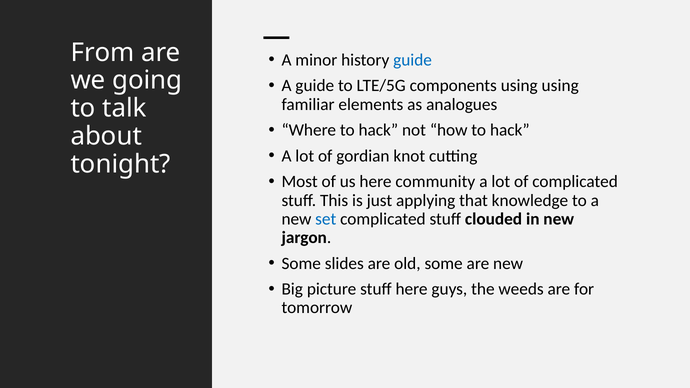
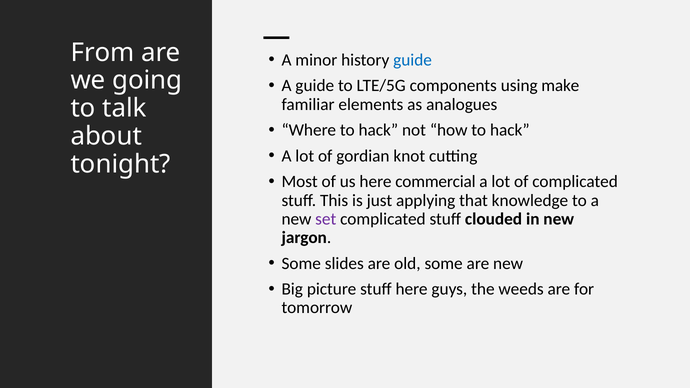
using using: using -> make (560, 86)
community: community -> commercial (435, 182)
set colour: blue -> purple (326, 219)
